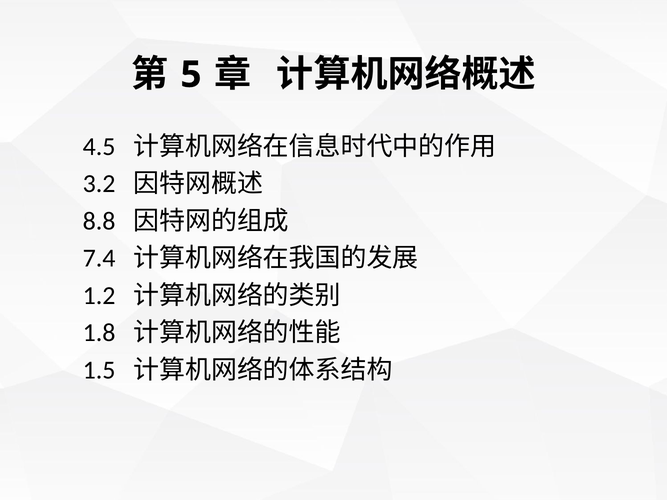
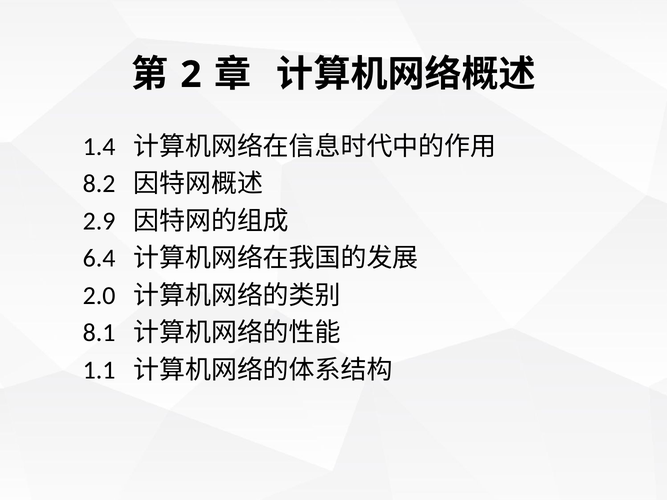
5: 5 -> 2 (191, 75)
4.5: 4.5 -> 1.4 (99, 147)
3.2: 3.2 -> 8.2 (99, 184)
8.8: 8.8 -> 2.9 (99, 221)
7.4: 7.4 -> 6.4 (99, 258)
1.2: 1.2 -> 2.0 (99, 296)
1.8: 1.8 -> 8.1 (99, 333)
1.5: 1.5 -> 1.1 (99, 370)
